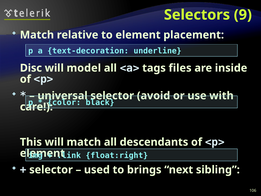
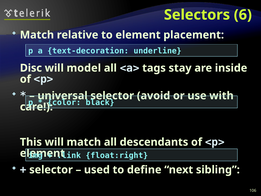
9: 9 -> 6 (243, 15)
files: files -> stay (180, 68)
brings: brings -> define (144, 170)
